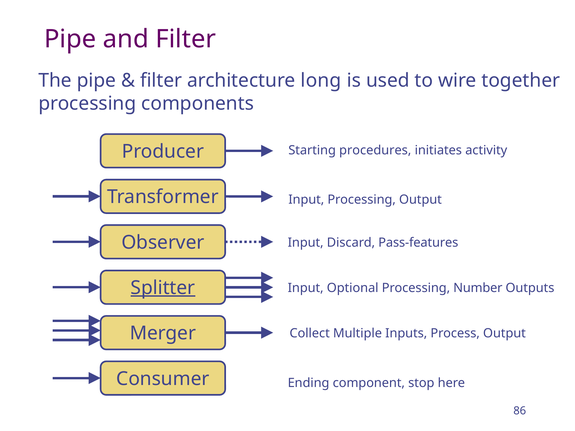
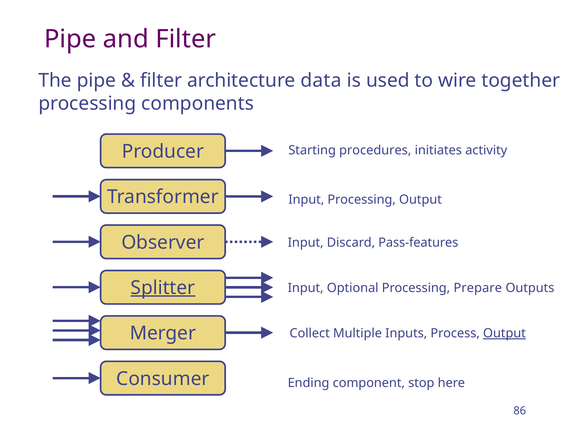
long: long -> data (321, 81)
Number: Number -> Prepare (478, 288)
Output underline: none -> present (504, 334)
